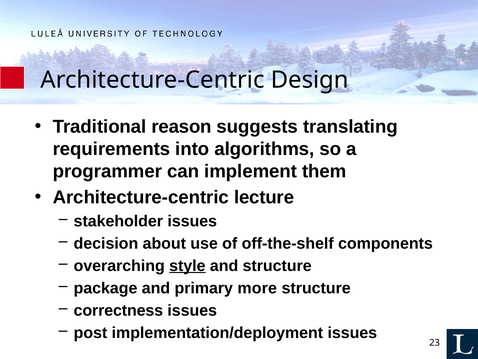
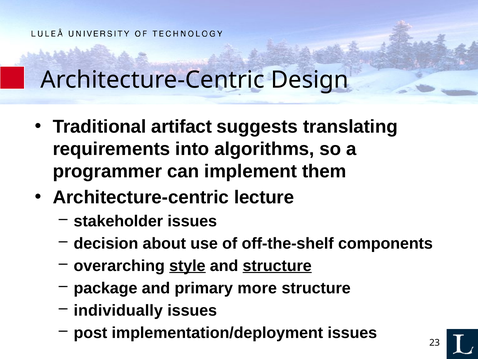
reason: reason -> artifact (182, 126)
structure underline: none -> present (277, 265)
correctness: correctness -> individually (118, 310)
